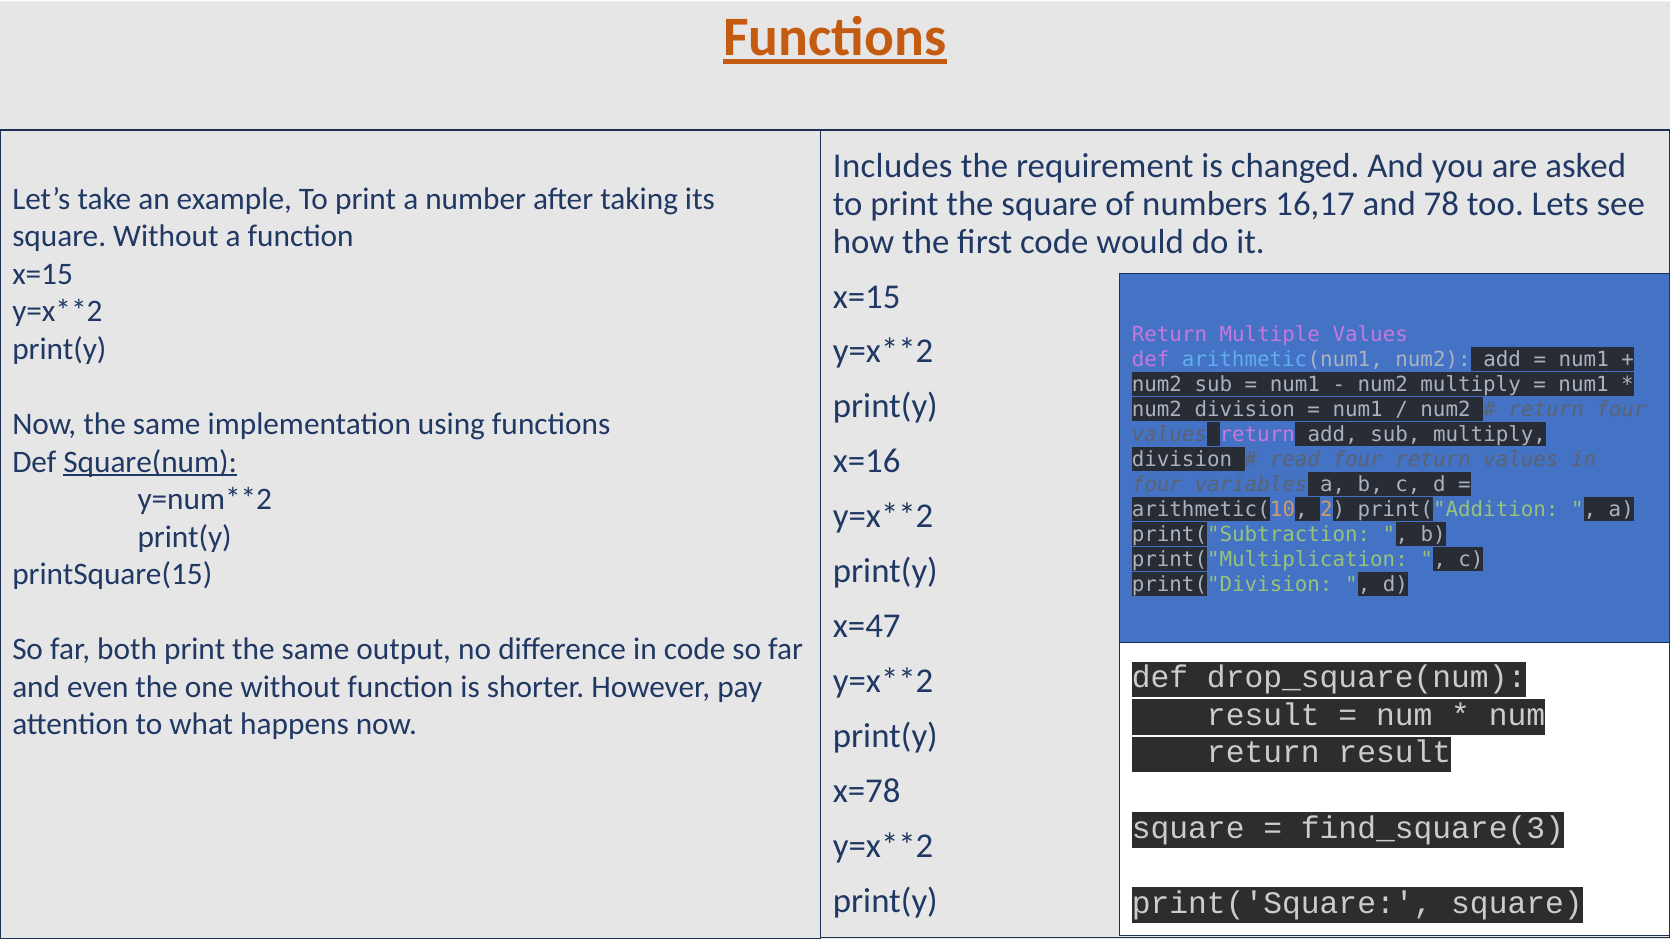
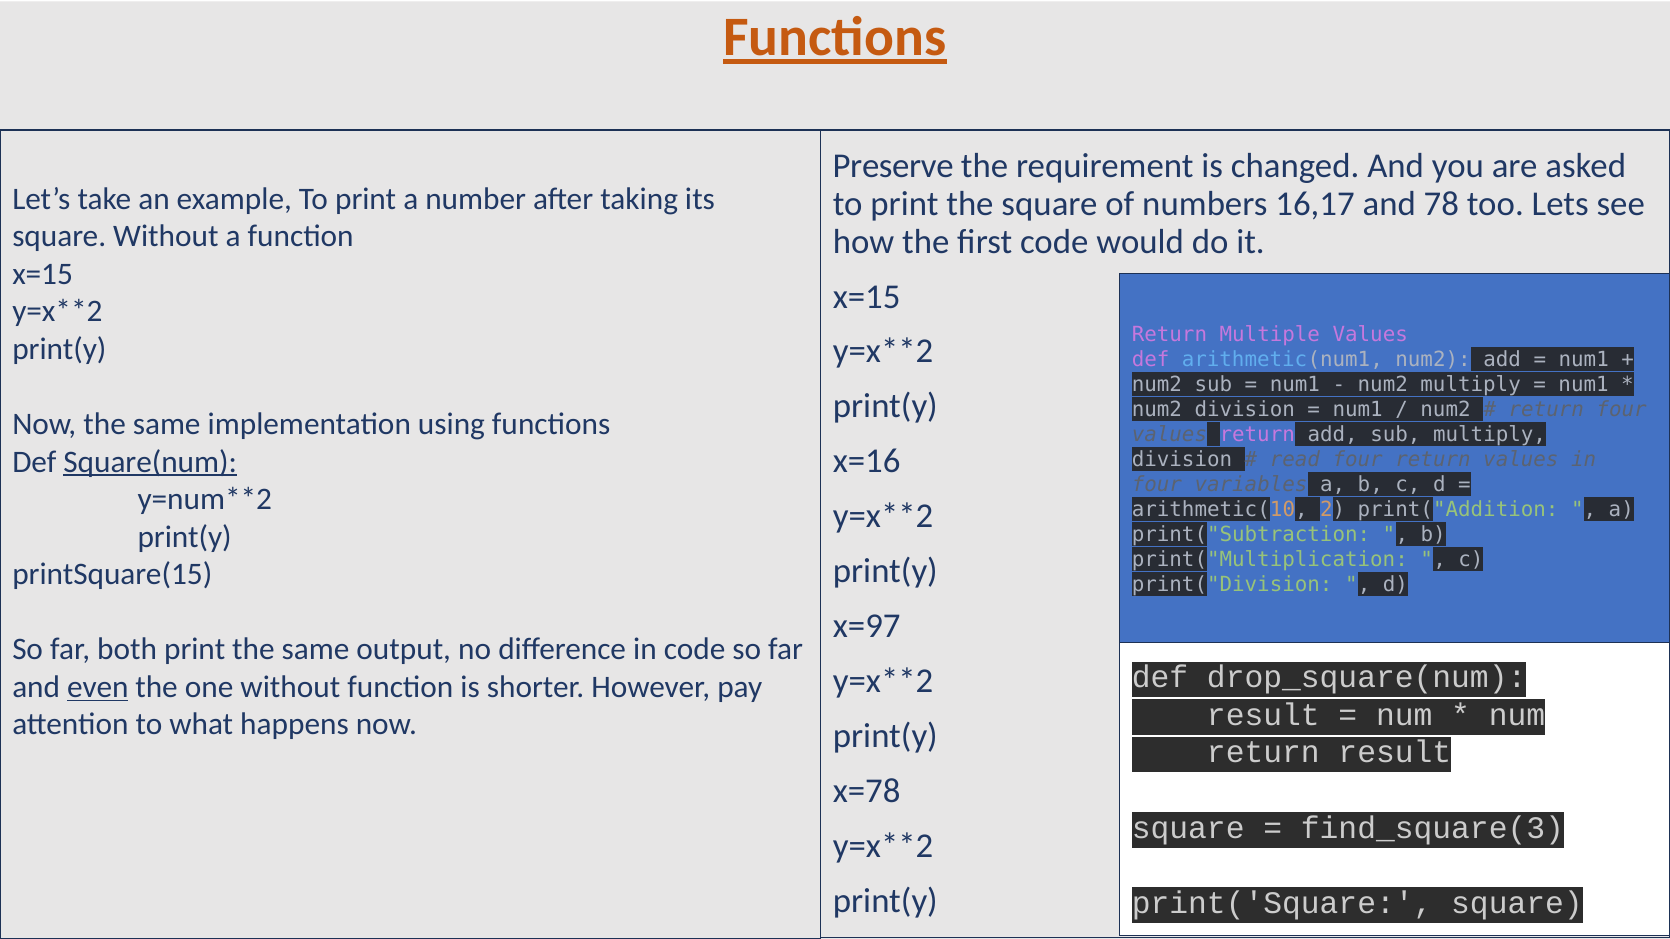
Includes: Includes -> Preserve (893, 167)
x=47: x=47 -> x=97 (867, 627)
even underline: none -> present (98, 687)
